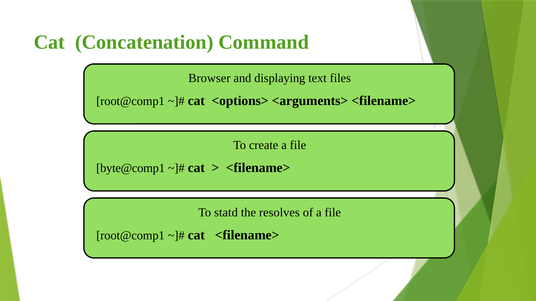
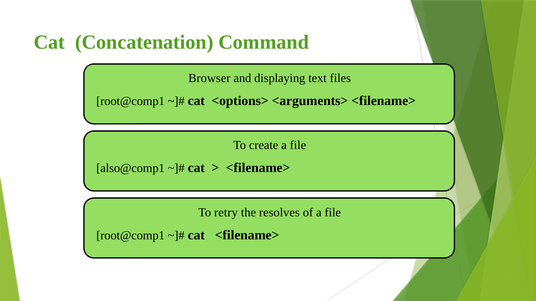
byte@comp1: byte@comp1 -> also@comp1 (131, 169)
statd: statd -> retry (226, 213)
